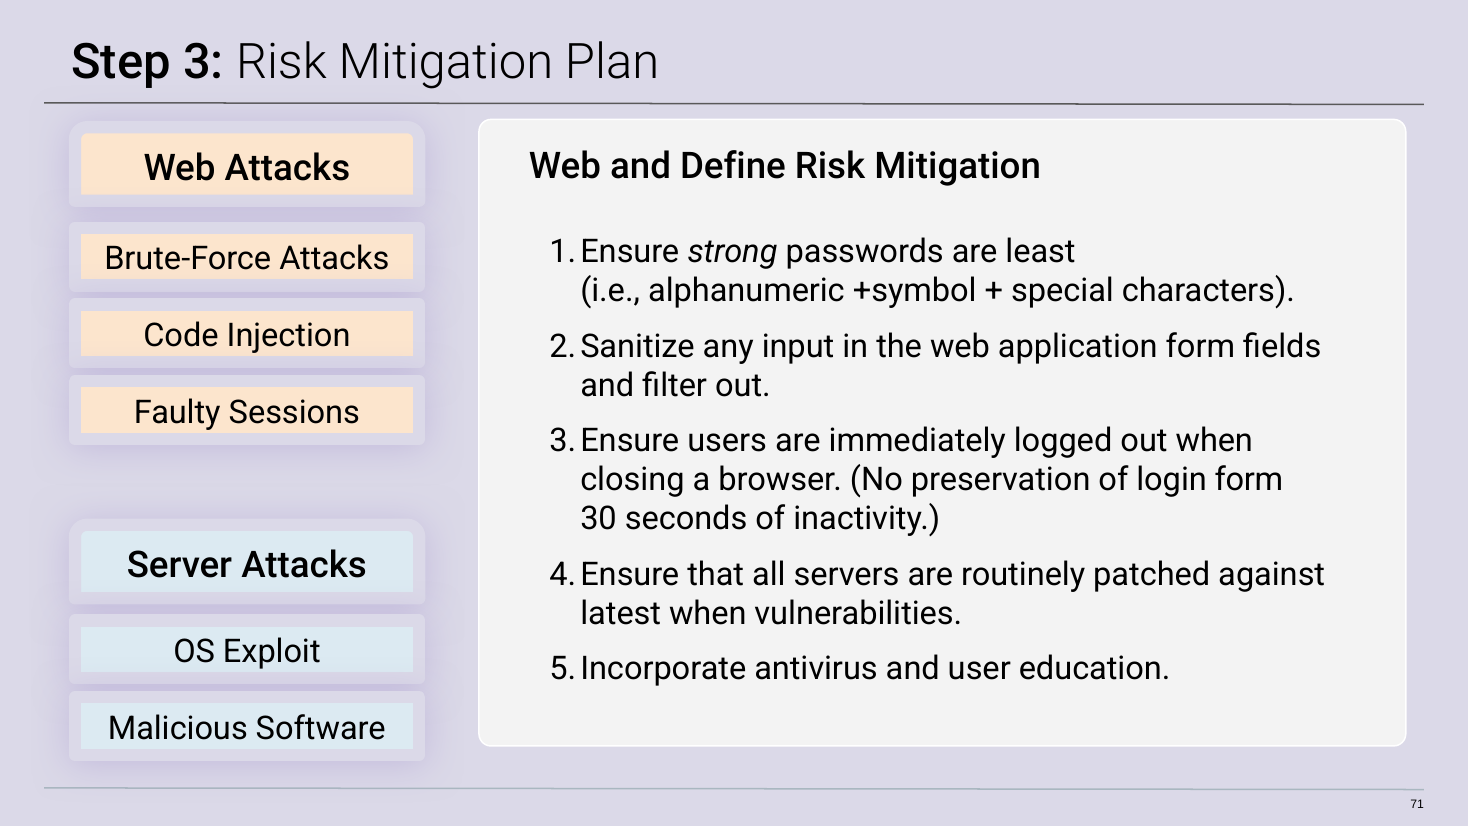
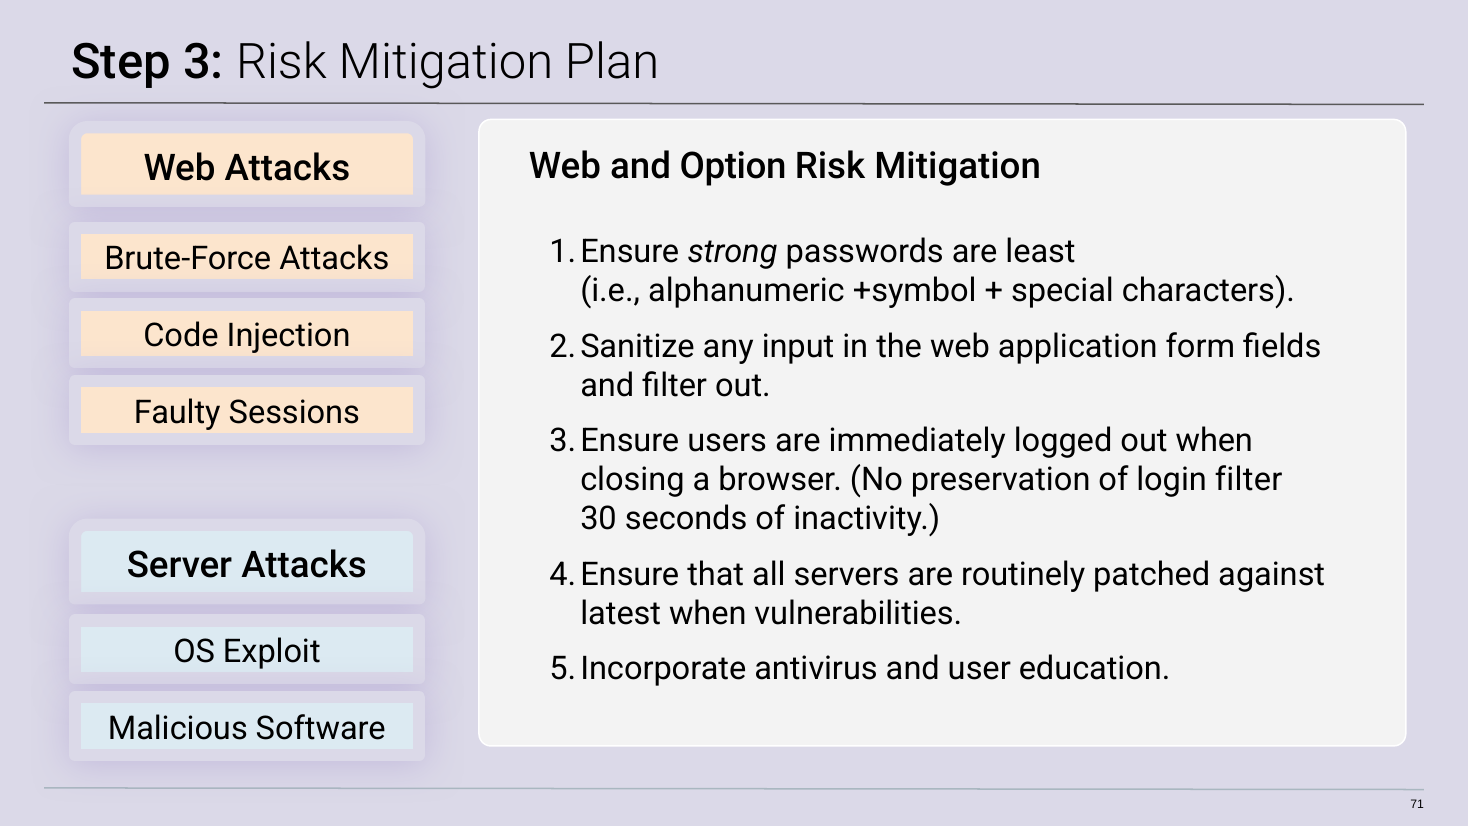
Define: Define -> Option (733, 166)
login form: form -> filter (1249, 480)
